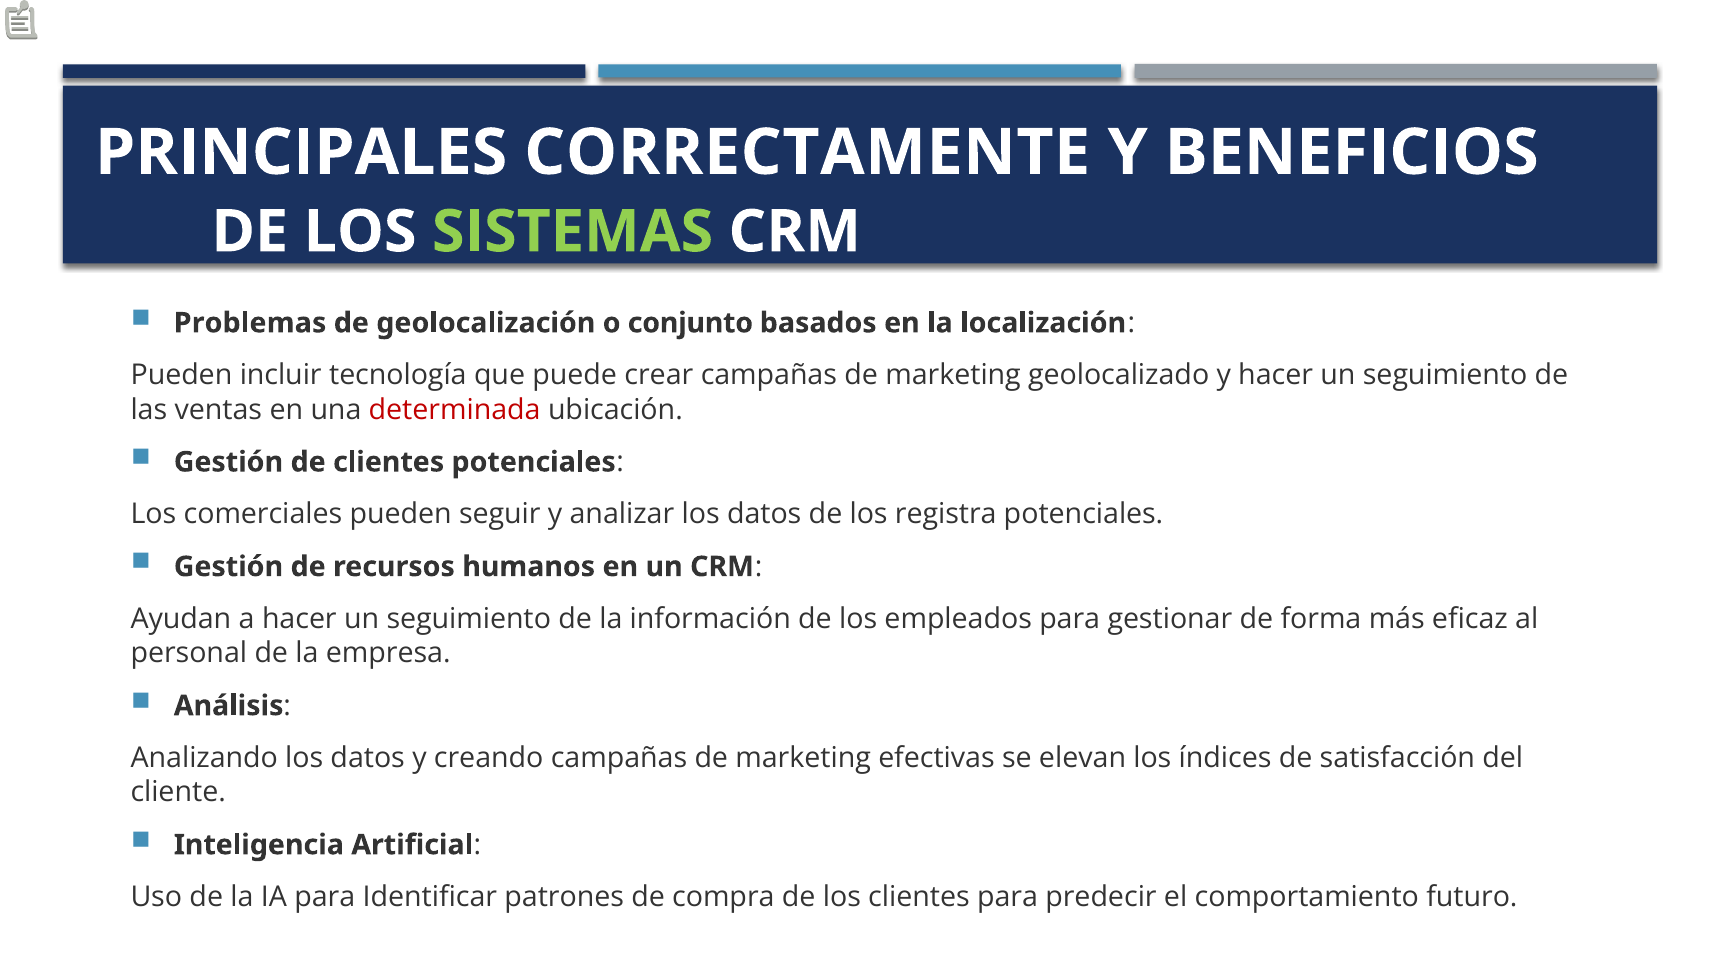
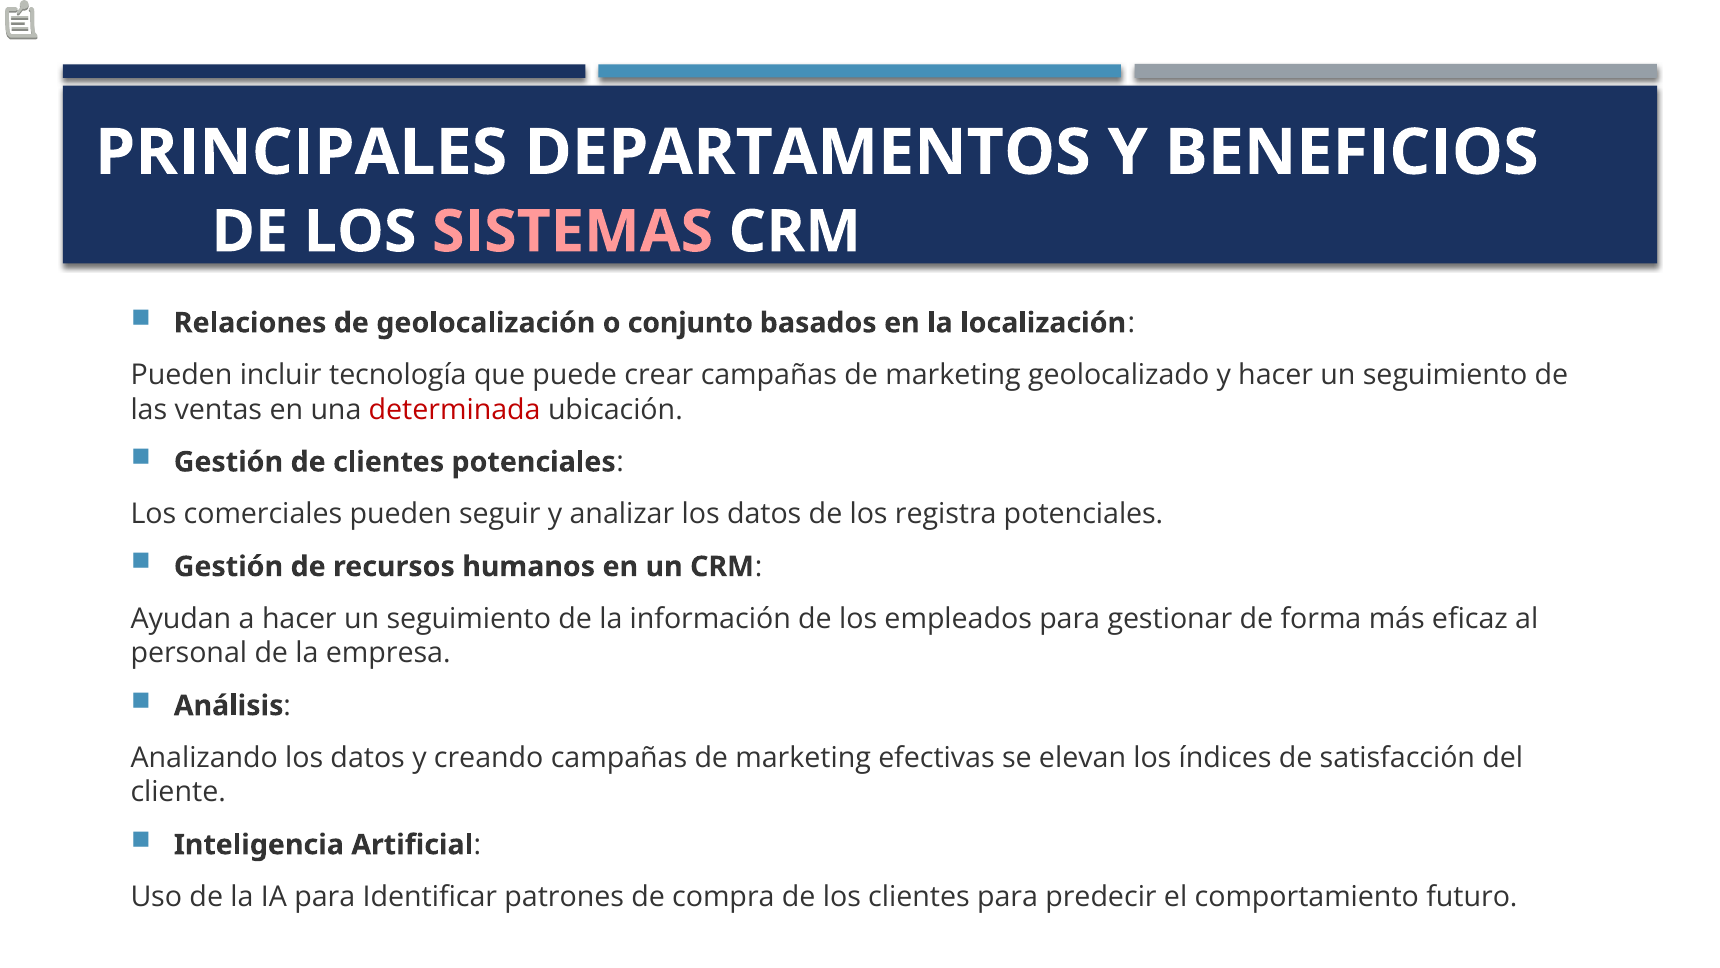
CORRECTAMENTE: CORRECTAMENTE -> DEPARTAMENTOS (808, 153)
SISTEMAS colour: light green -> pink (573, 232)
Problemas: Problemas -> Relaciones (250, 323)
